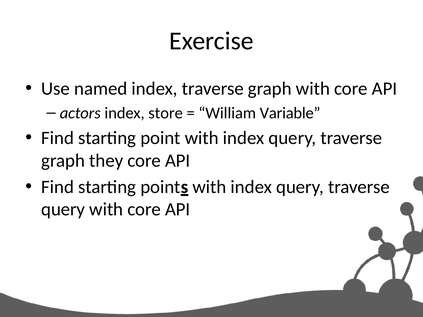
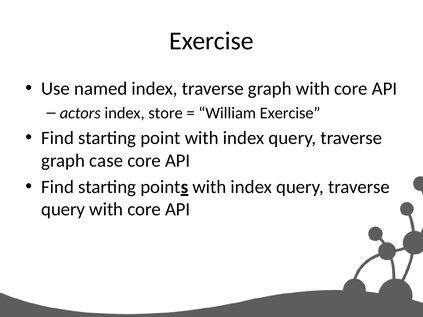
William Variable: Variable -> Exercise (290, 113)
they: they -> case (106, 161)
